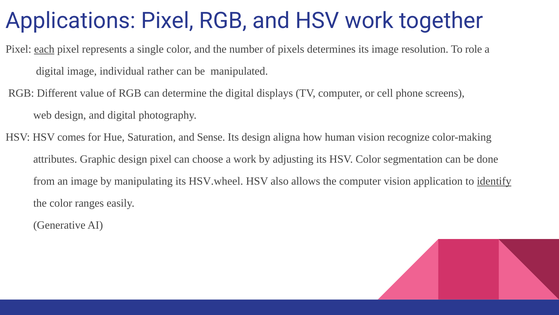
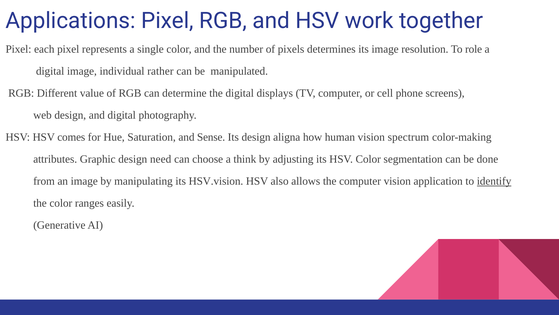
each underline: present -> none (44, 49)
recognize: recognize -> spectrum (408, 137)
design pixel: pixel -> need (161, 159)
a work: work -> think (245, 159)
HSV.wheel: HSV.wheel -> HSV.vision (216, 181)
